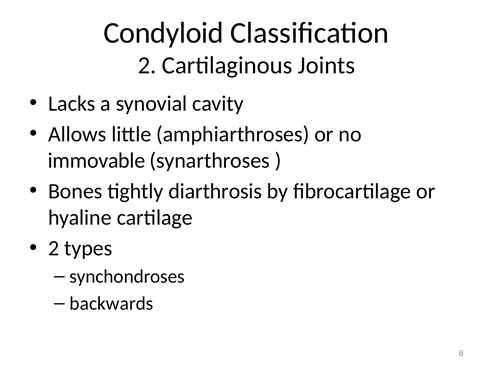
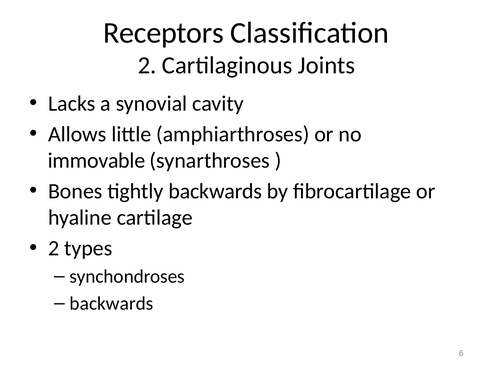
Condyloid: Condyloid -> Receptors (164, 33)
tightly diarthrosis: diarthrosis -> backwards (215, 191)
